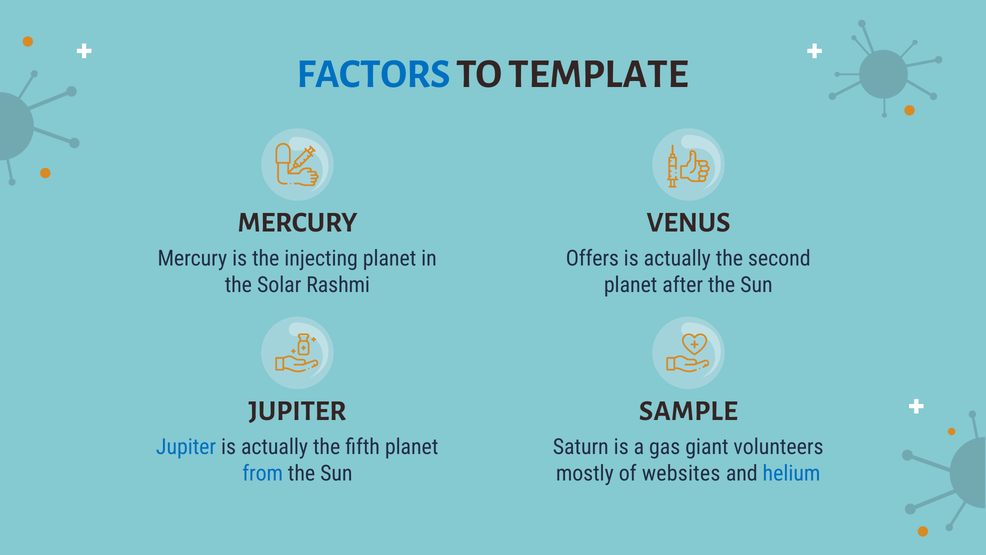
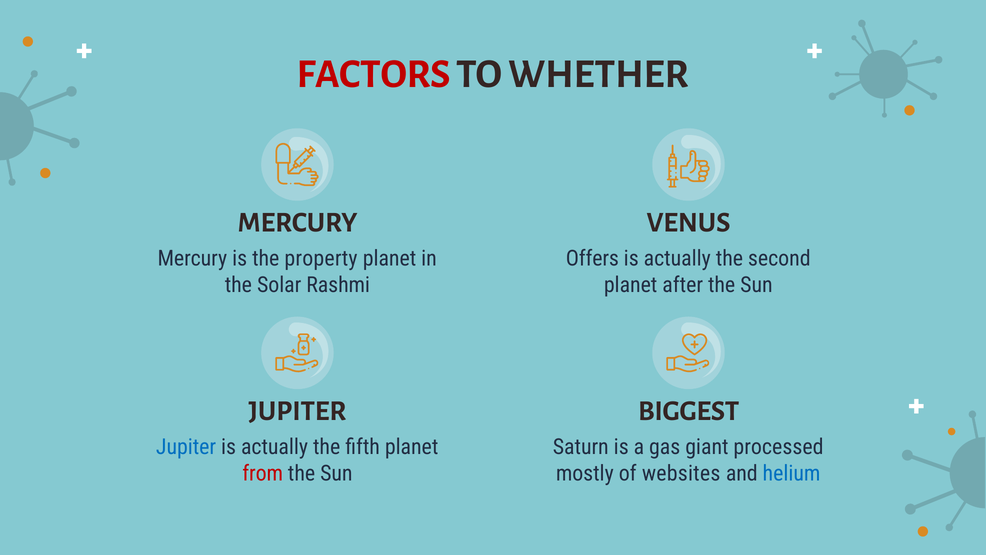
FACTORS colour: blue -> red (374, 74)
TEMPLATE: TEMPLATE -> WHETHER (598, 74)
injecting: injecting -> property (321, 258)
SAMPLE: SAMPLE -> BIGGEST (689, 410)
volunteers: volunteers -> processed (779, 447)
from colour: blue -> red (263, 473)
